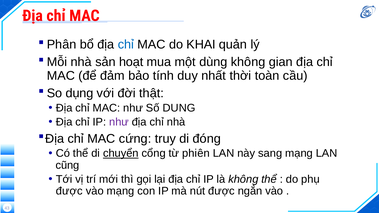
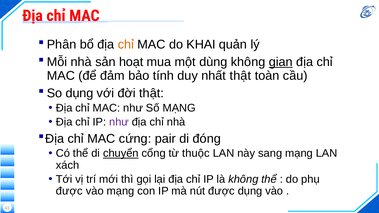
chỉ colour: blue -> orange (126, 44)
gian underline: none -> present (281, 62)
nhất thời: thời -> thật (240, 76)
Số DUNG: DUNG -> MẠNG (179, 108)
truy: truy -> pair (165, 139)
phiên: phiên -> thuộc (196, 153)
cũng: cũng -> xách (68, 165)
được ngắn: ngắn -> dụng (250, 191)
